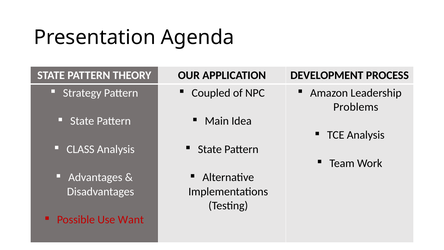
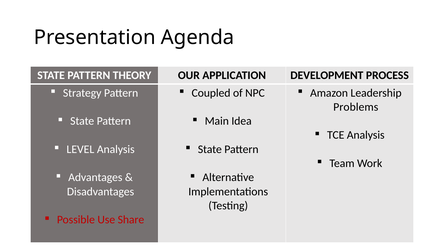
CLASS: CLASS -> LEVEL (80, 149)
Want: Want -> Share (131, 220)
